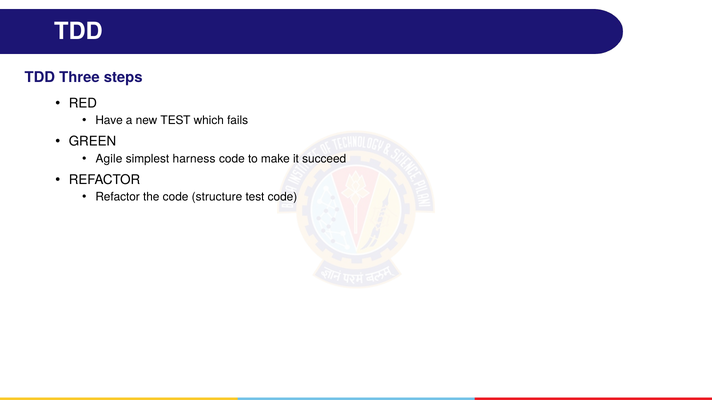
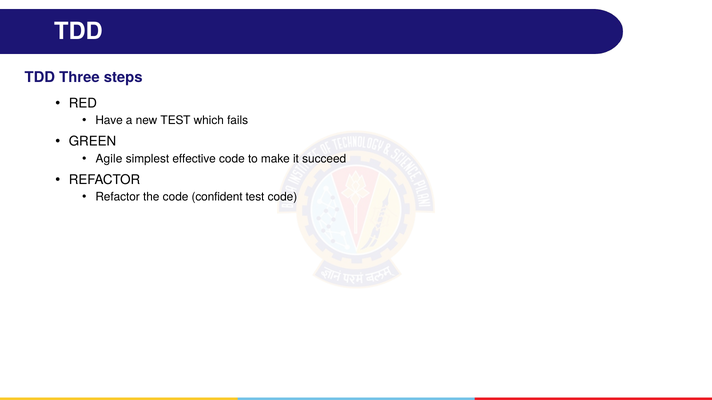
harness: harness -> effective (194, 159)
structure: structure -> confident (217, 197)
